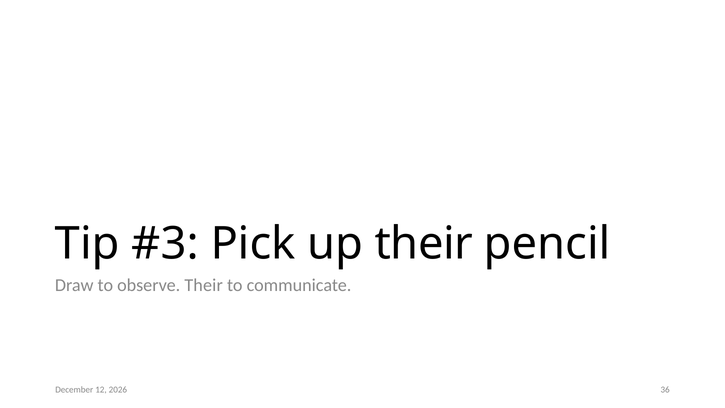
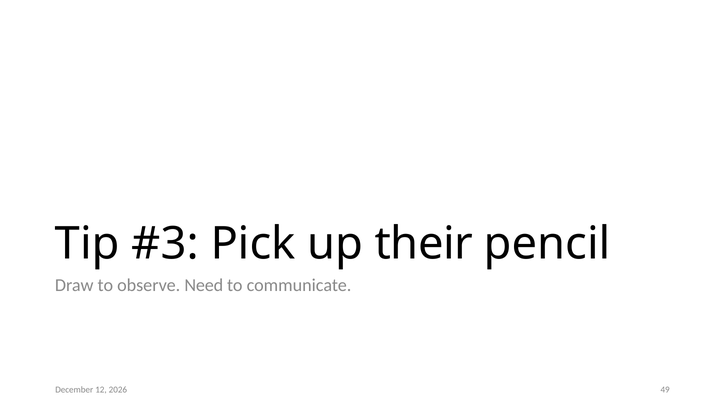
observe Their: Their -> Need (204, 285)
36: 36 -> 49 (665, 389)
